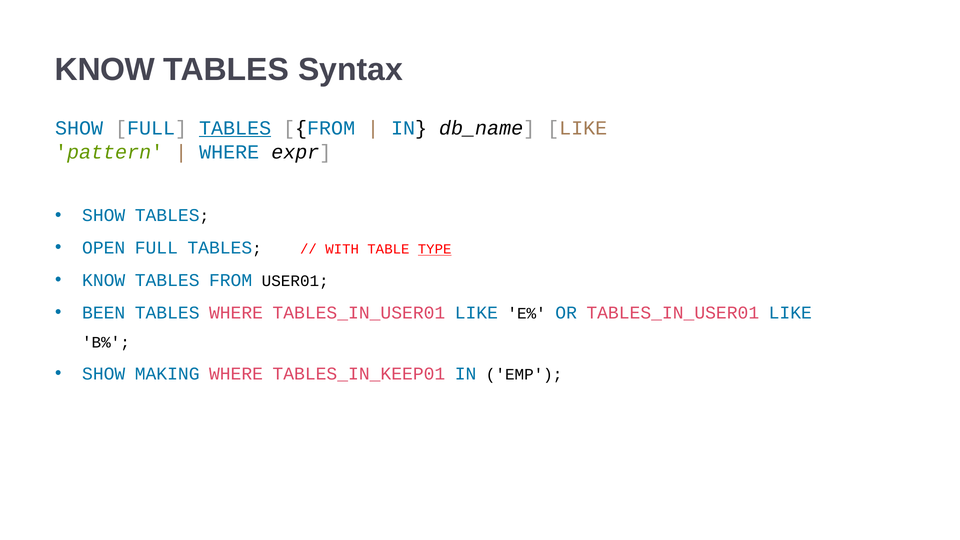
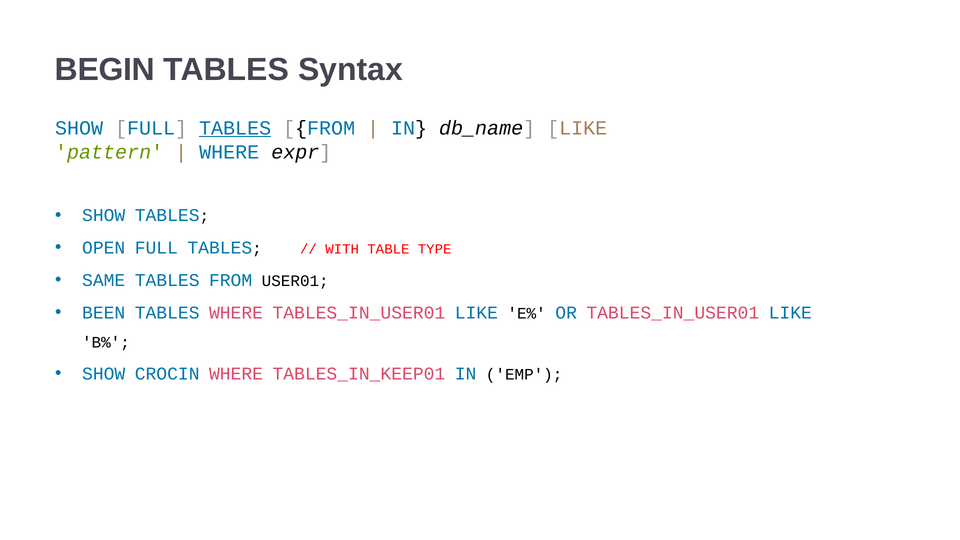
KNOW: KNOW -> BEGIN (105, 69)
TYPE underline: present -> none (435, 249)
KNOW: KNOW -> SAME (104, 280)
MAKING: MAKING -> CROCIN (167, 374)
